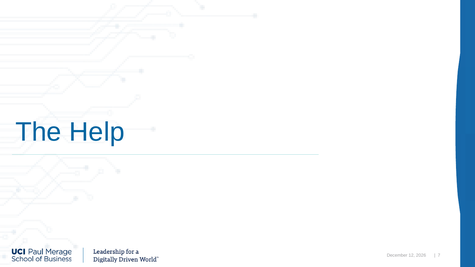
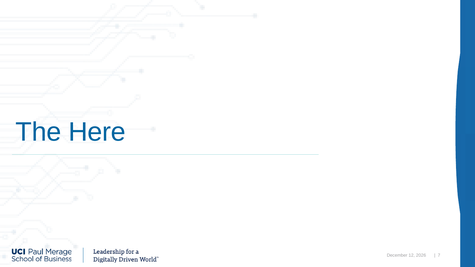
Help: Help -> Here (97, 132)
